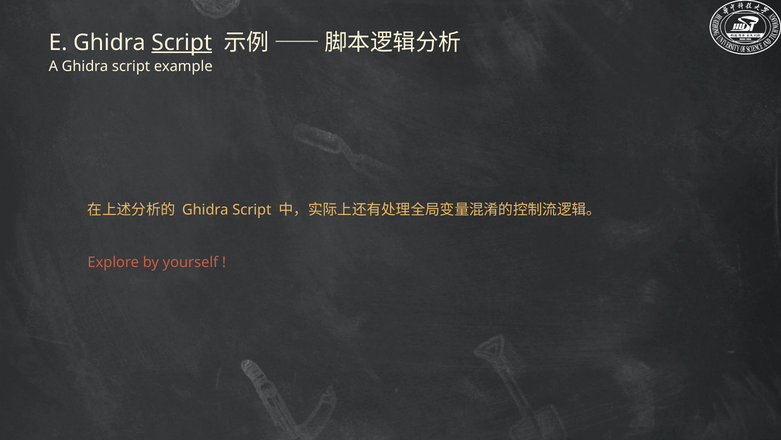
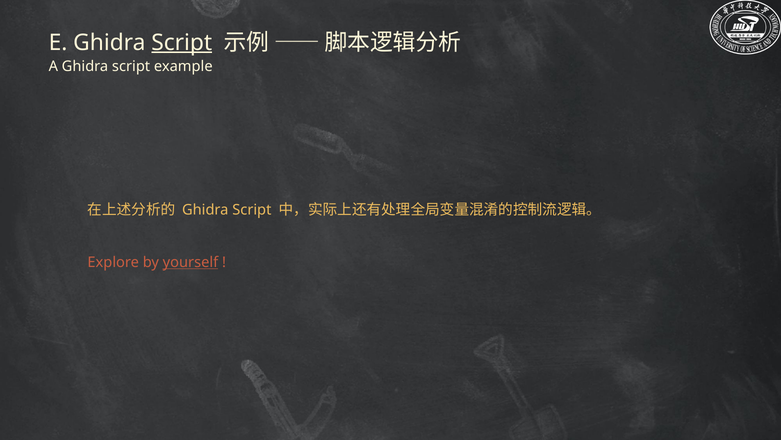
yourself underline: none -> present (190, 262)
